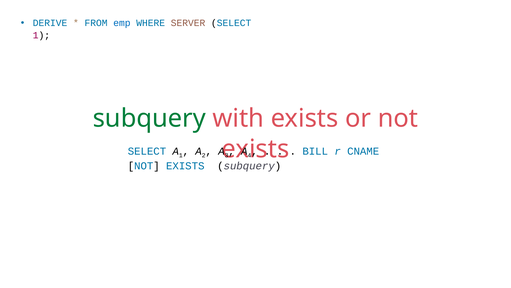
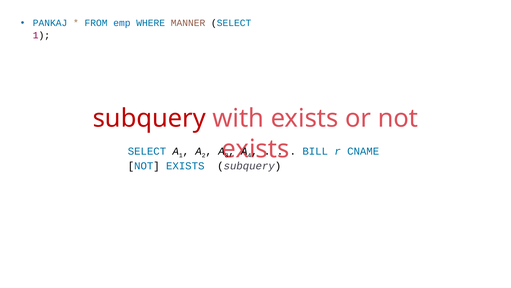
DERIVE: DERIVE -> PANKAJ (50, 23)
SERVER: SERVER -> MANNER (188, 23)
subquery colour: green -> red (149, 118)
